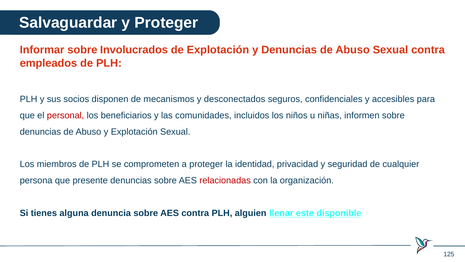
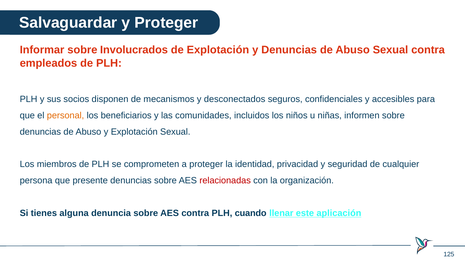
personal colour: red -> orange (66, 115)
alguien: alguien -> cuando (251, 213)
disponible: disponible -> aplicación (339, 213)
